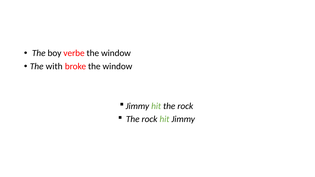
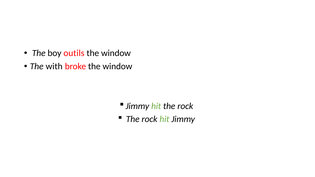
verbe: verbe -> outils (74, 53)
